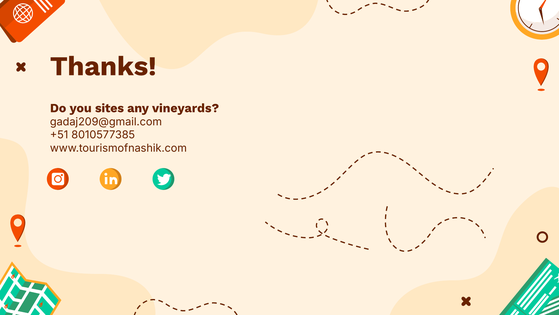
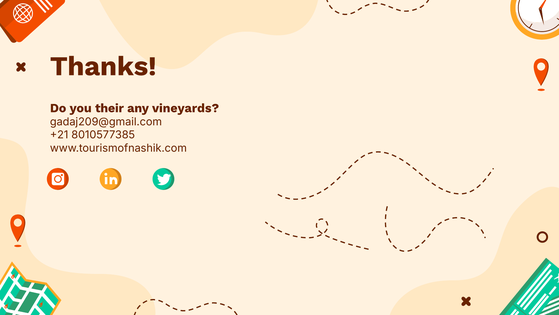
sites: sites -> their (109, 108)
+51: +51 -> +21 (59, 135)
